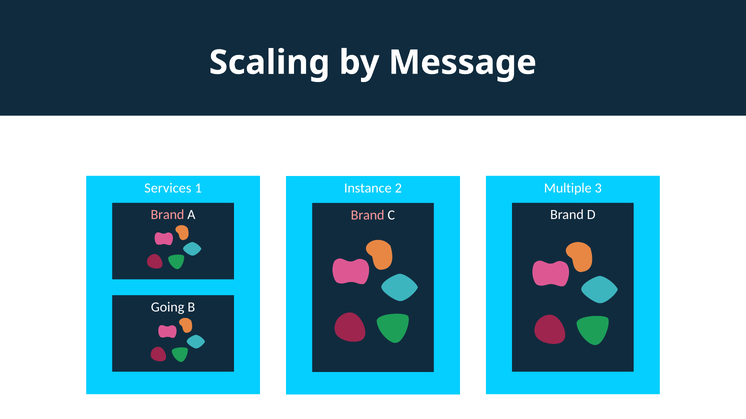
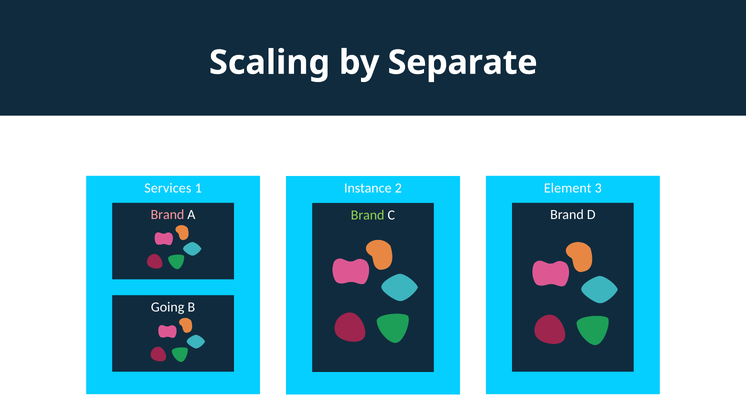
Message: Message -> Separate (463, 63)
Multiple: Multiple -> Element (568, 188)
Brand colour: pink -> light green (368, 215)
